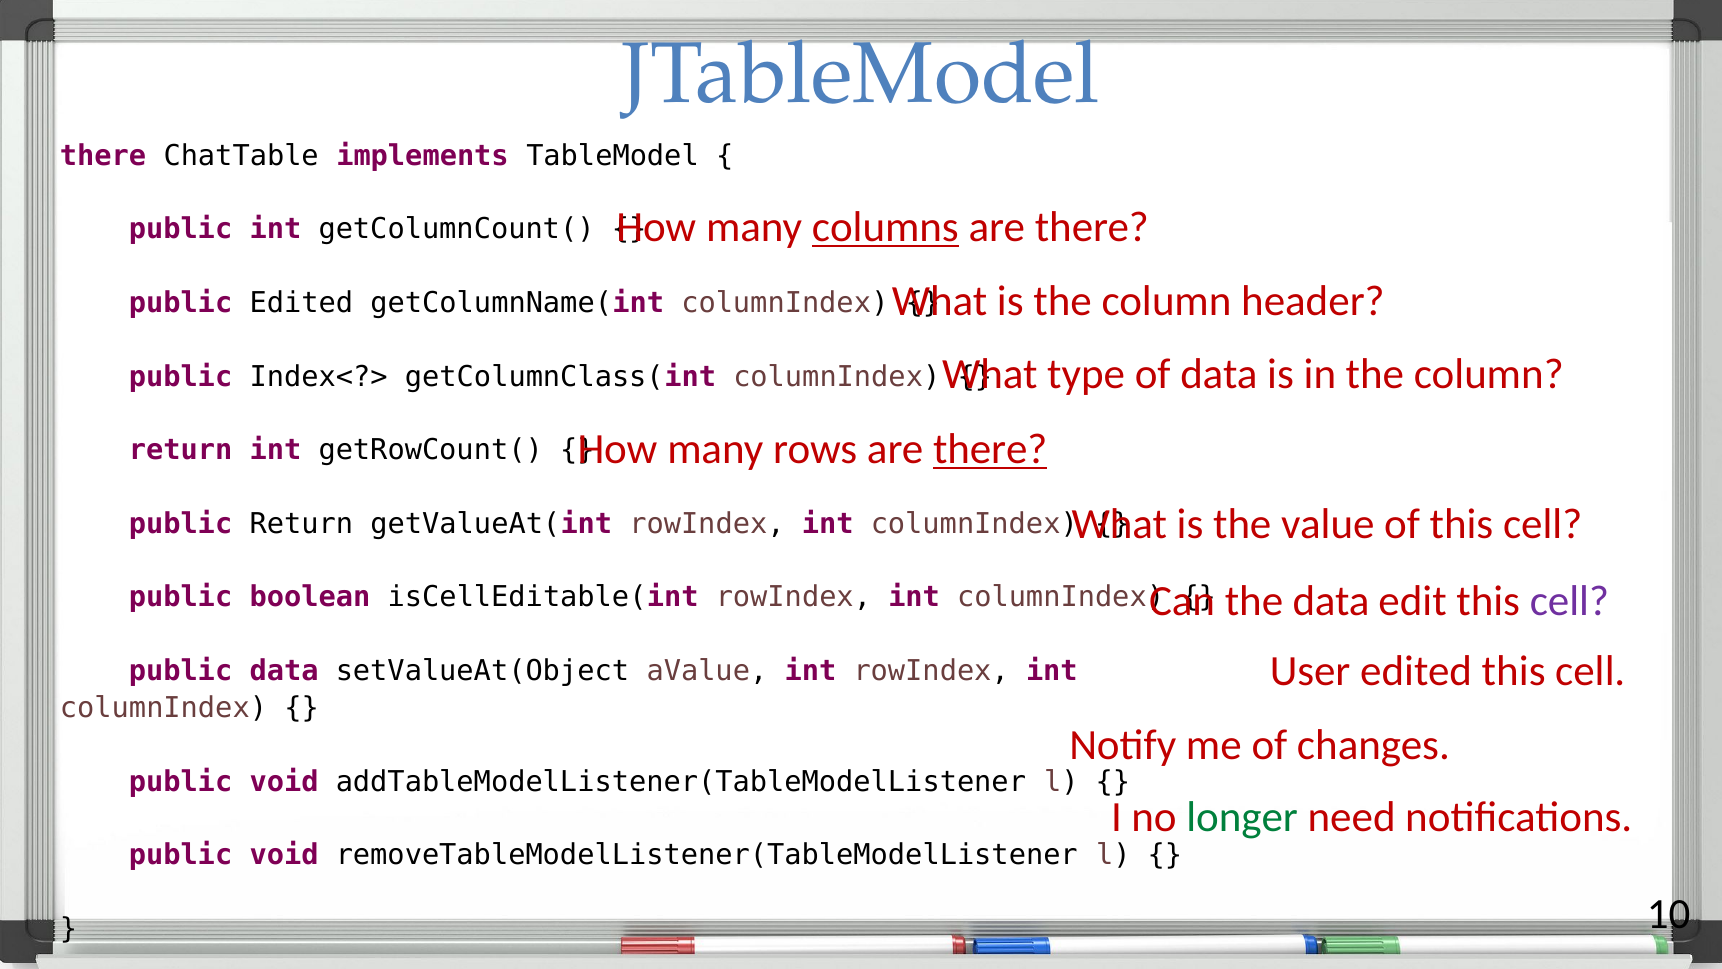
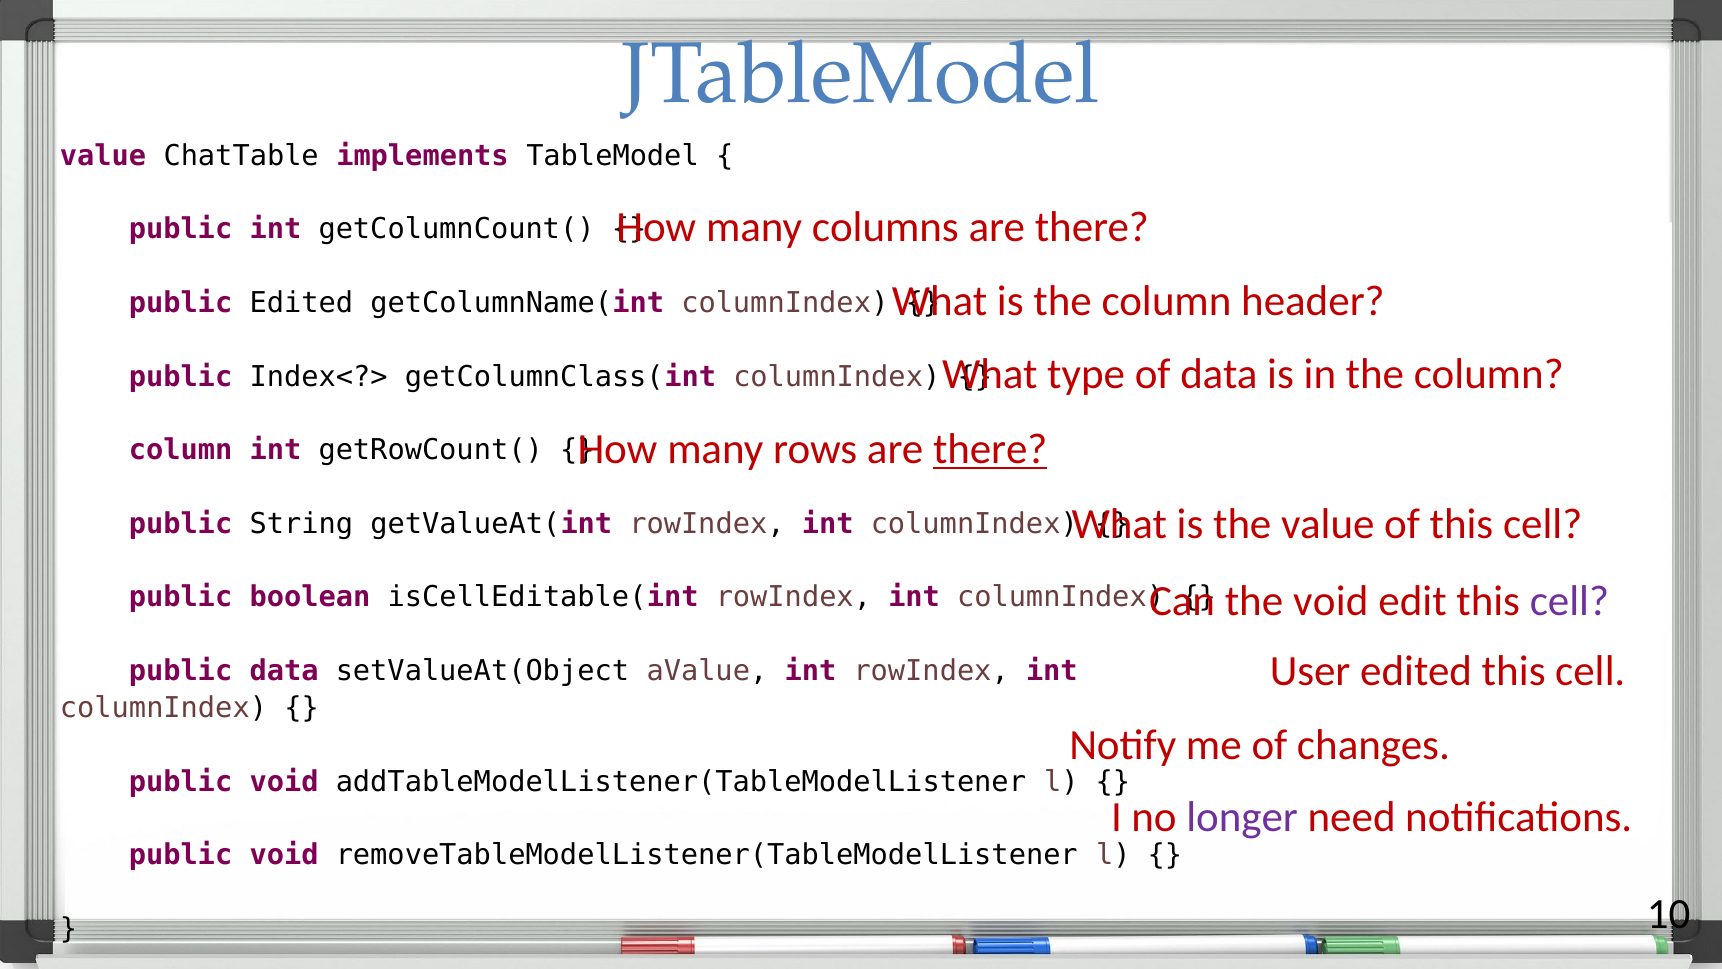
there: there -> value (103, 156)
columns underline: present -> none (885, 228)
return: return -> column (181, 450)
public Return: Return -> String (301, 524)
the data: data -> void (1331, 601)
longer colour: green -> purple (1242, 817)
